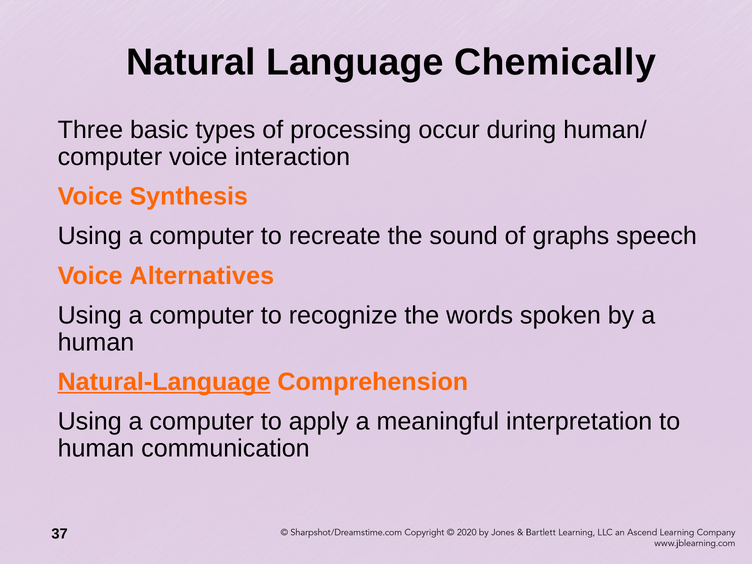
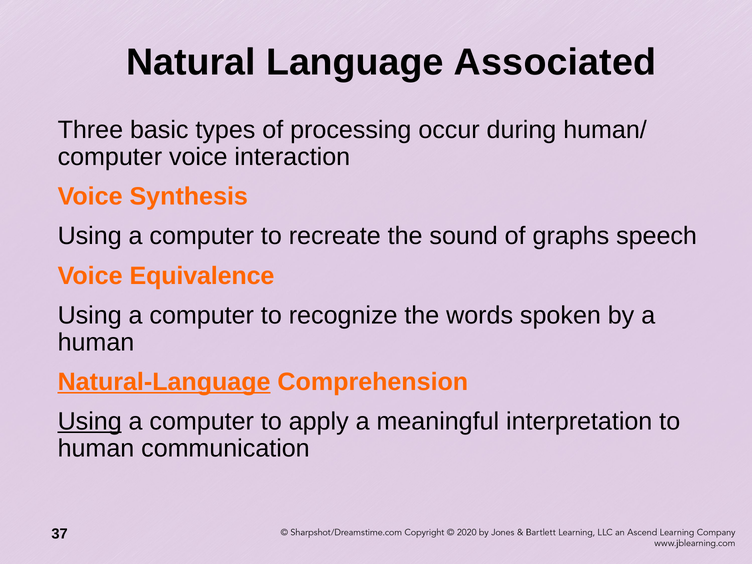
Chemically: Chemically -> Associated (555, 62)
Alternatives: Alternatives -> Equivalence (202, 276)
Using underline: none -> present (90, 422)
